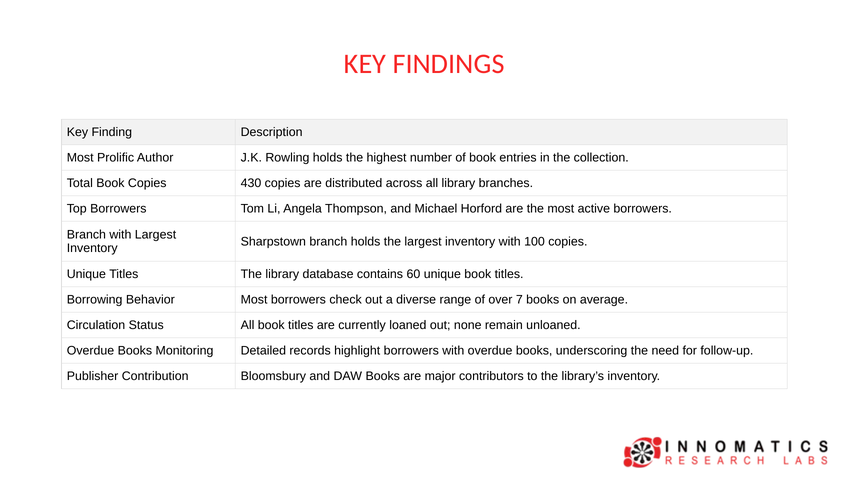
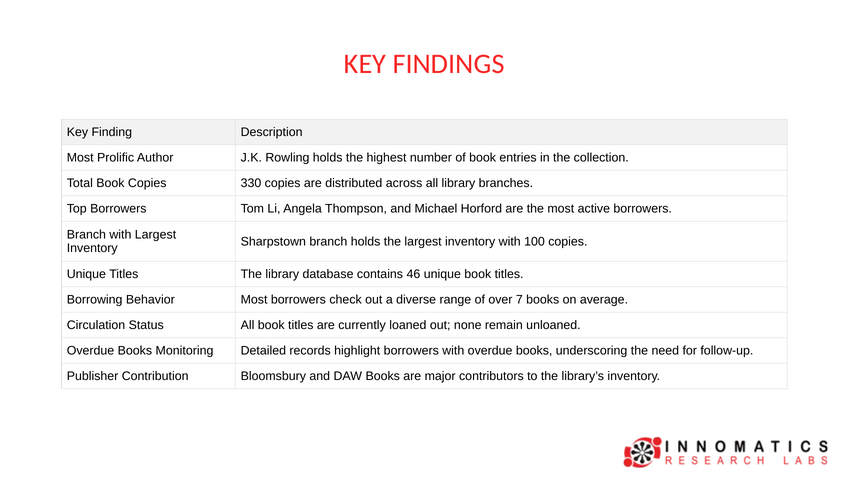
430: 430 -> 330 (251, 183)
60: 60 -> 46 (413, 274)
